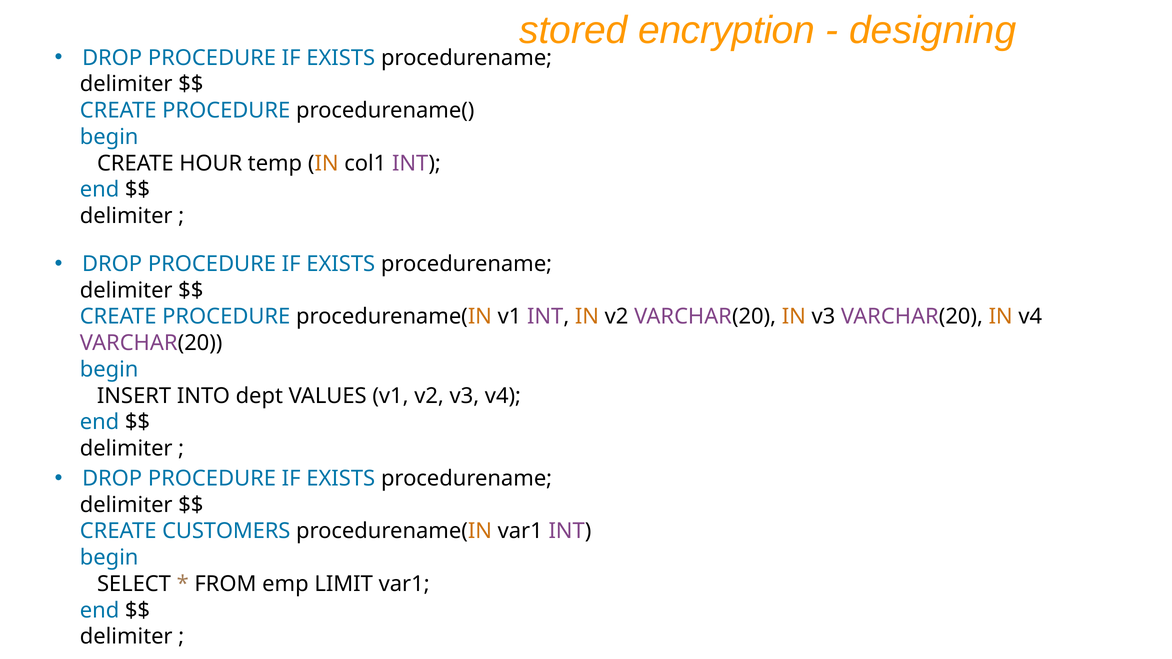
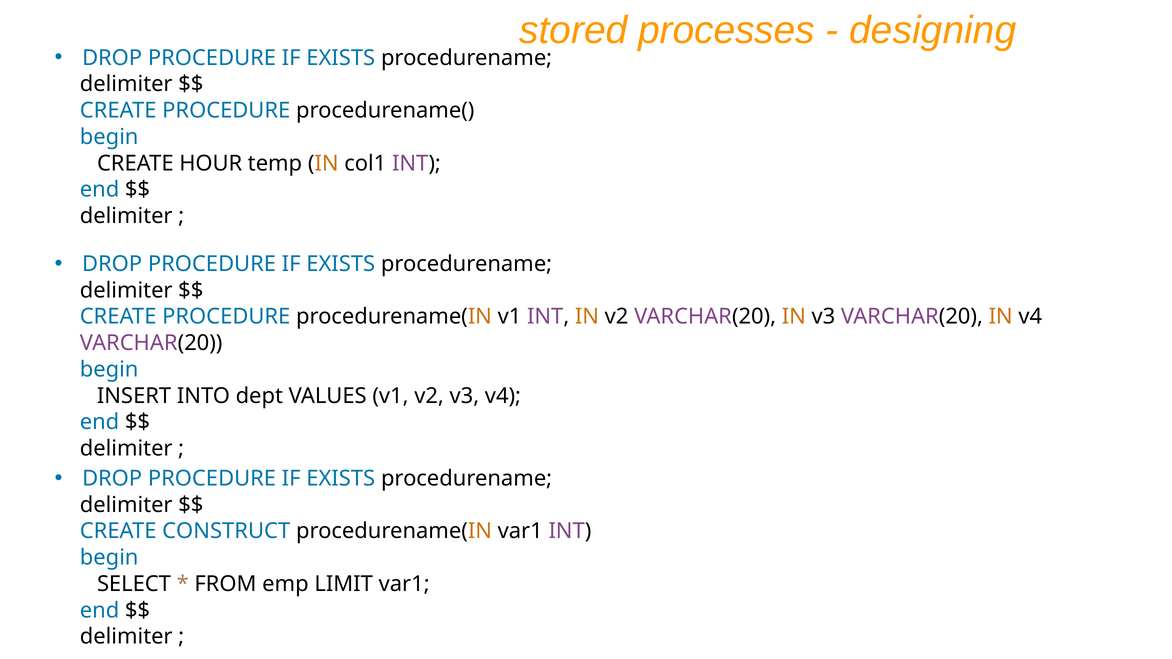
encryption: encryption -> processes (727, 31)
CUSTOMERS: CUSTOMERS -> CONSTRUCT (226, 531)
